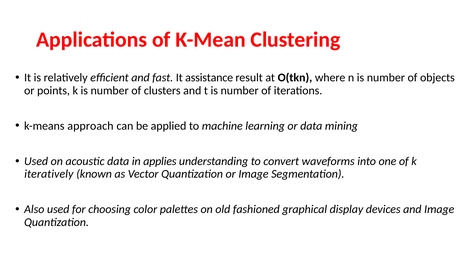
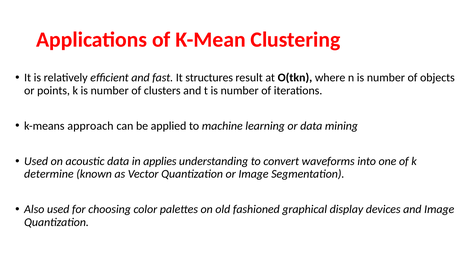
assistance: assistance -> structures (209, 78)
iteratively: iteratively -> determine (49, 174)
